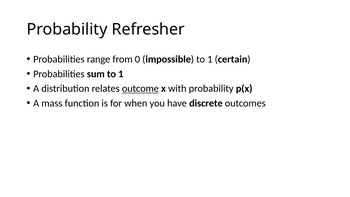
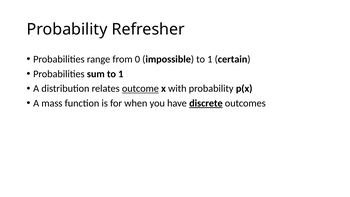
discrete underline: none -> present (206, 103)
